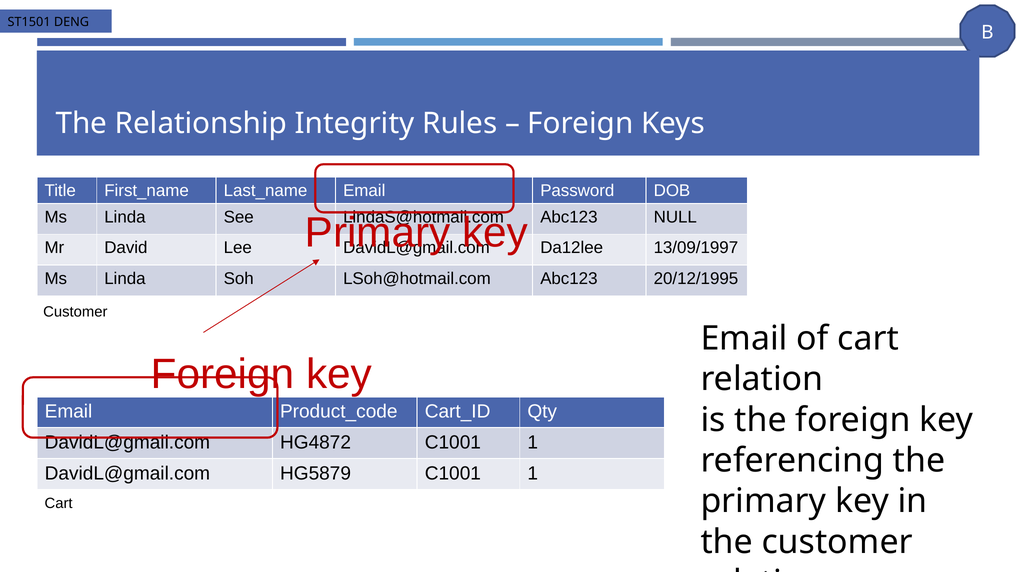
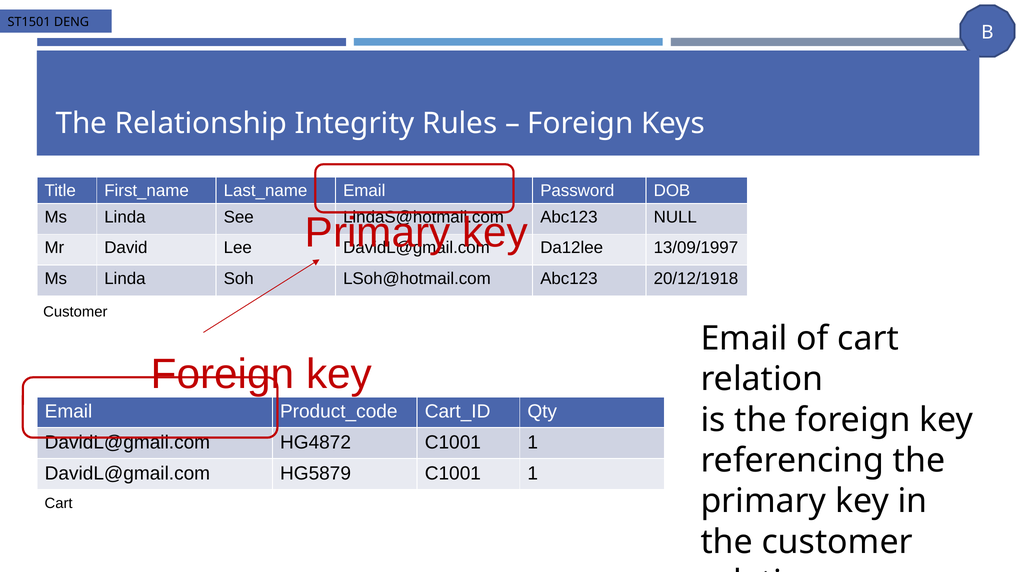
20/12/1995: 20/12/1995 -> 20/12/1918 (696, 279)
